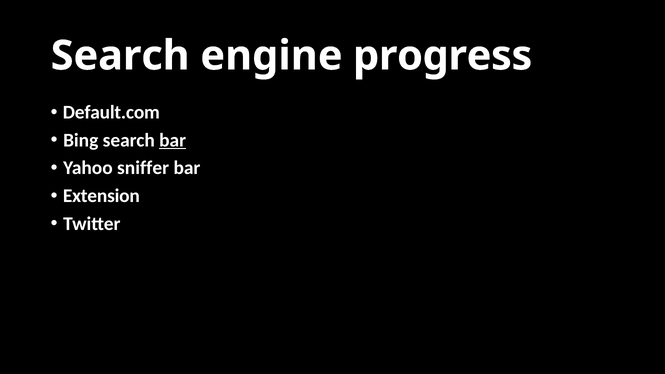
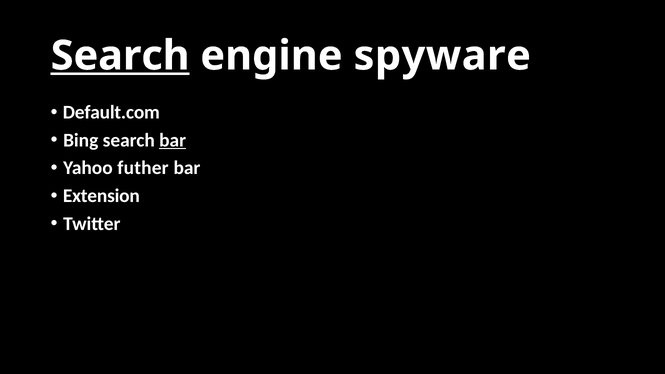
Search underline: none -> present (120, 56)
progress: progress -> spyware (442, 56)
sniffer: sniffer -> futher (143, 168)
